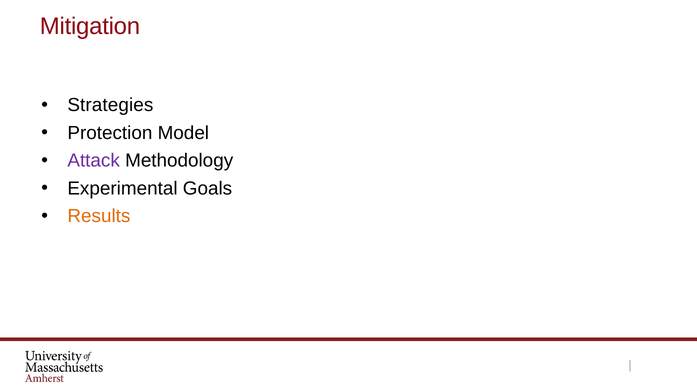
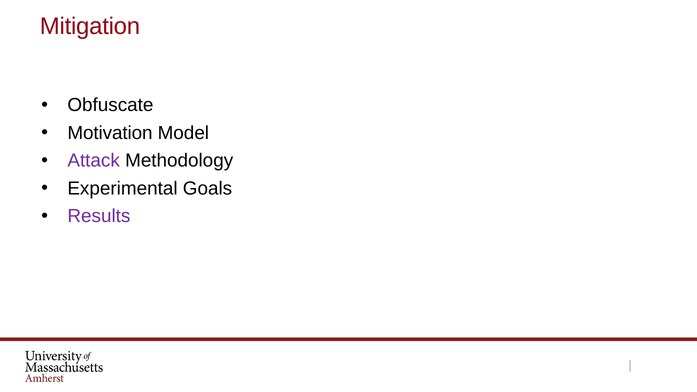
Strategies: Strategies -> Obfuscate (110, 105)
Protection: Protection -> Motivation (110, 133)
Results colour: orange -> purple (99, 216)
